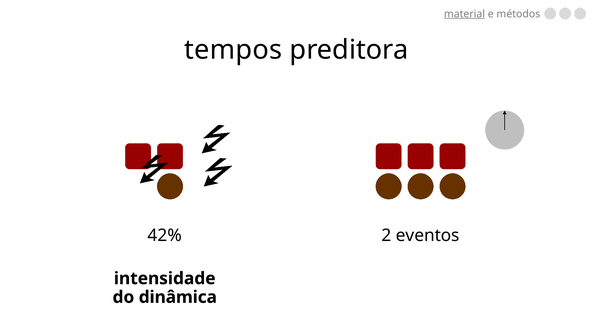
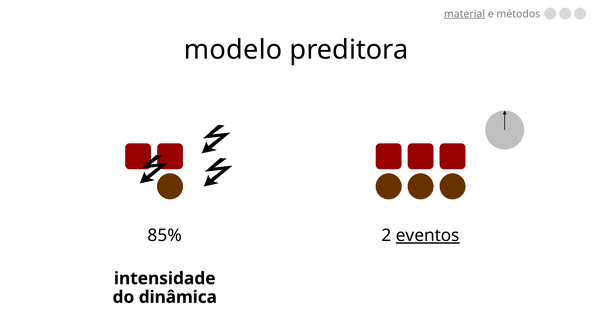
tempos: tempos -> modelo (233, 50)
42%: 42% -> 85% (165, 235)
eventos underline: none -> present (428, 235)
